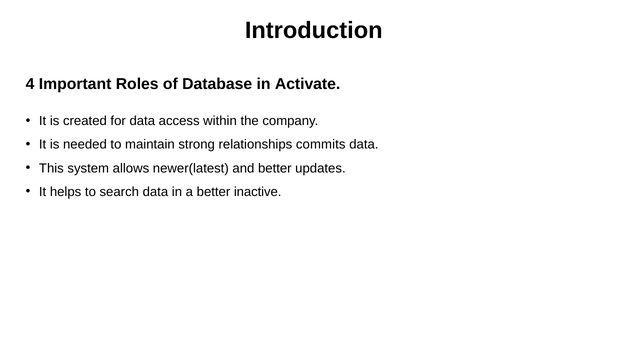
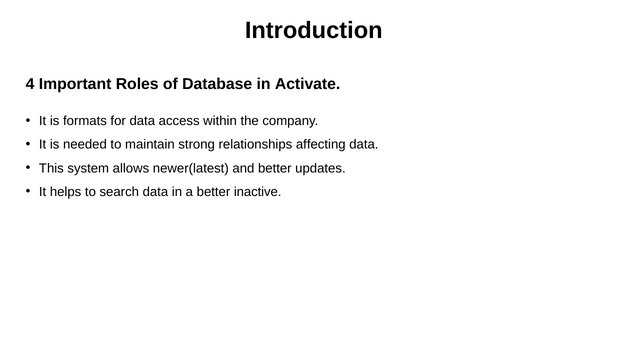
created: created -> formats (85, 121)
commits: commits -> affecting (321, 145)
